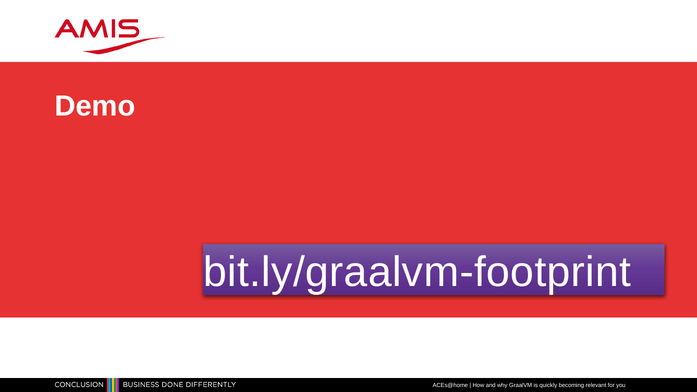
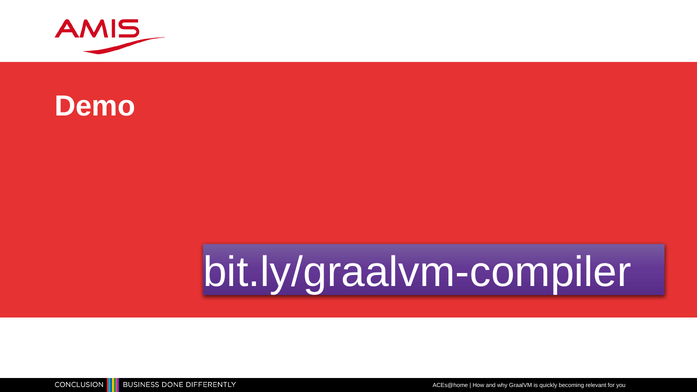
bit.ly/graalvm-footprint: bit.ly/graalvm-footprint -> bit.ly/graalvm-compiler (417, 272)
